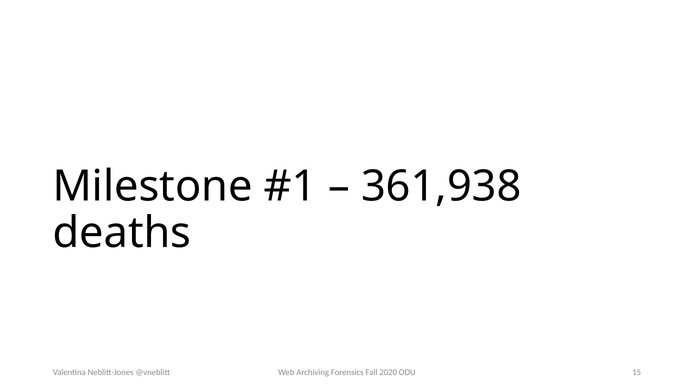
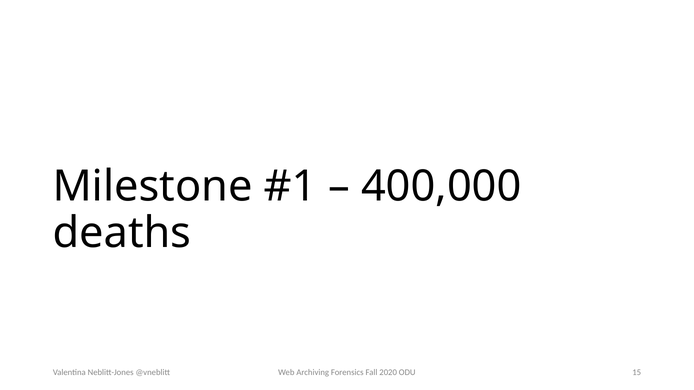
361,938: 361,938 -> 400,000 (441, 187)
